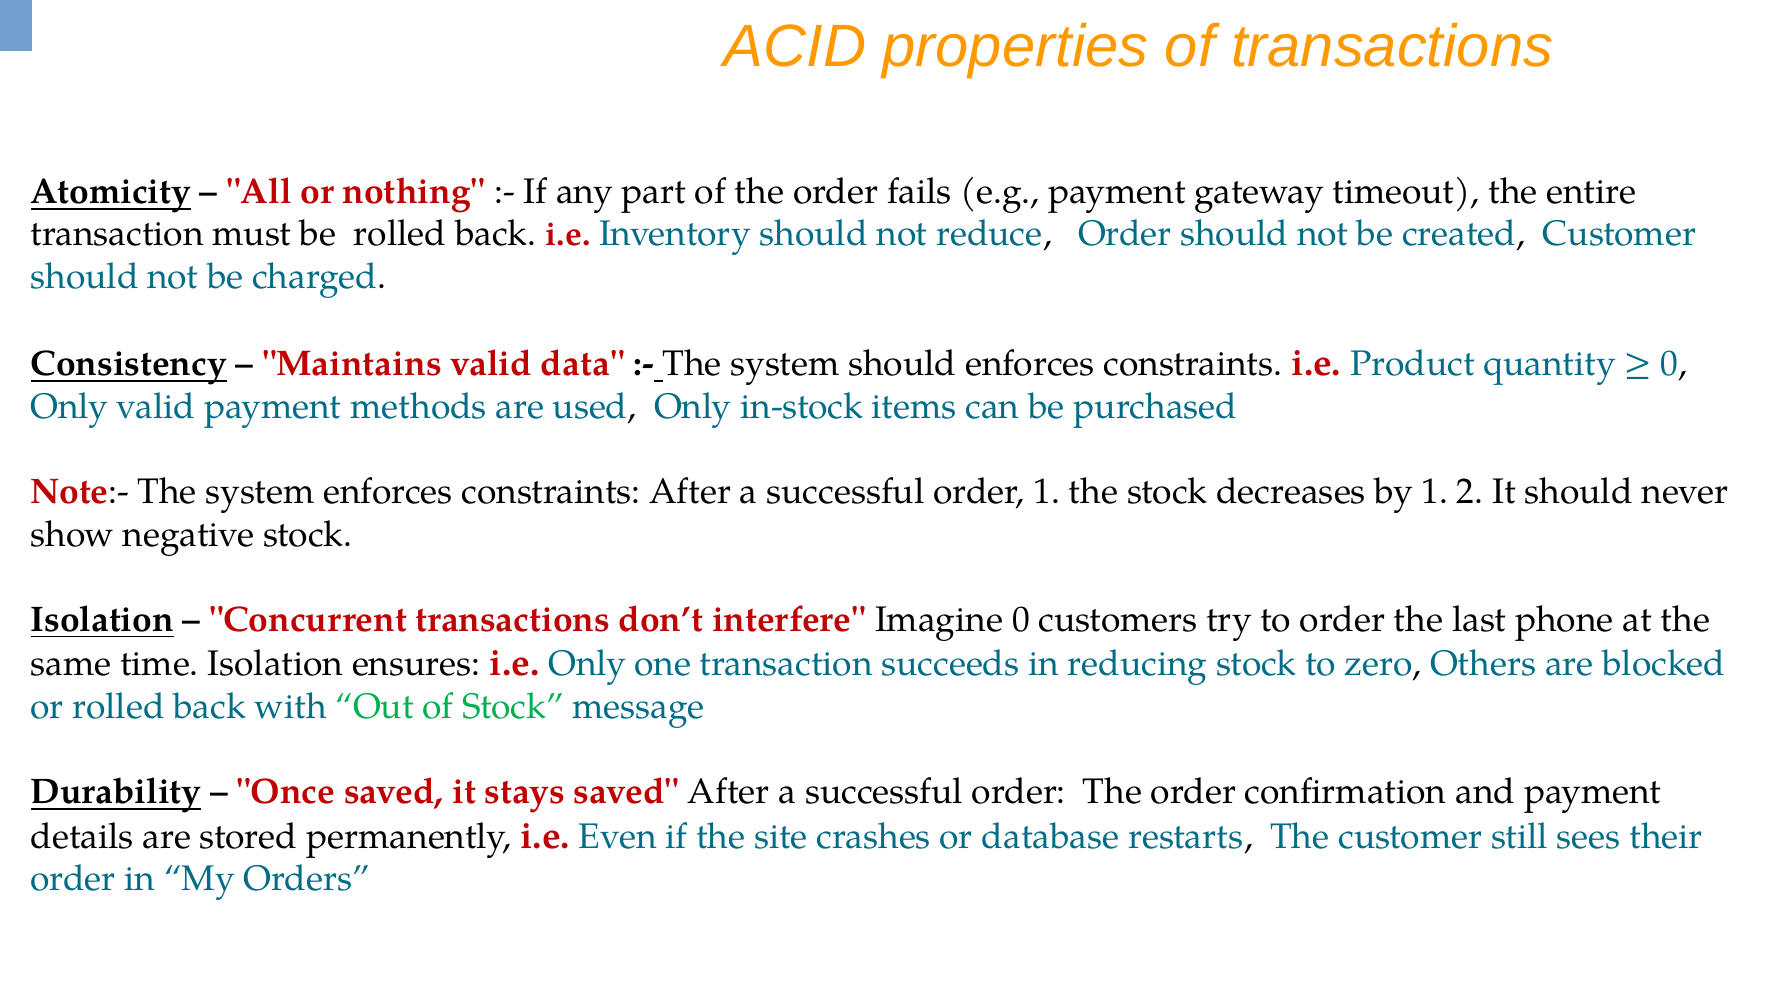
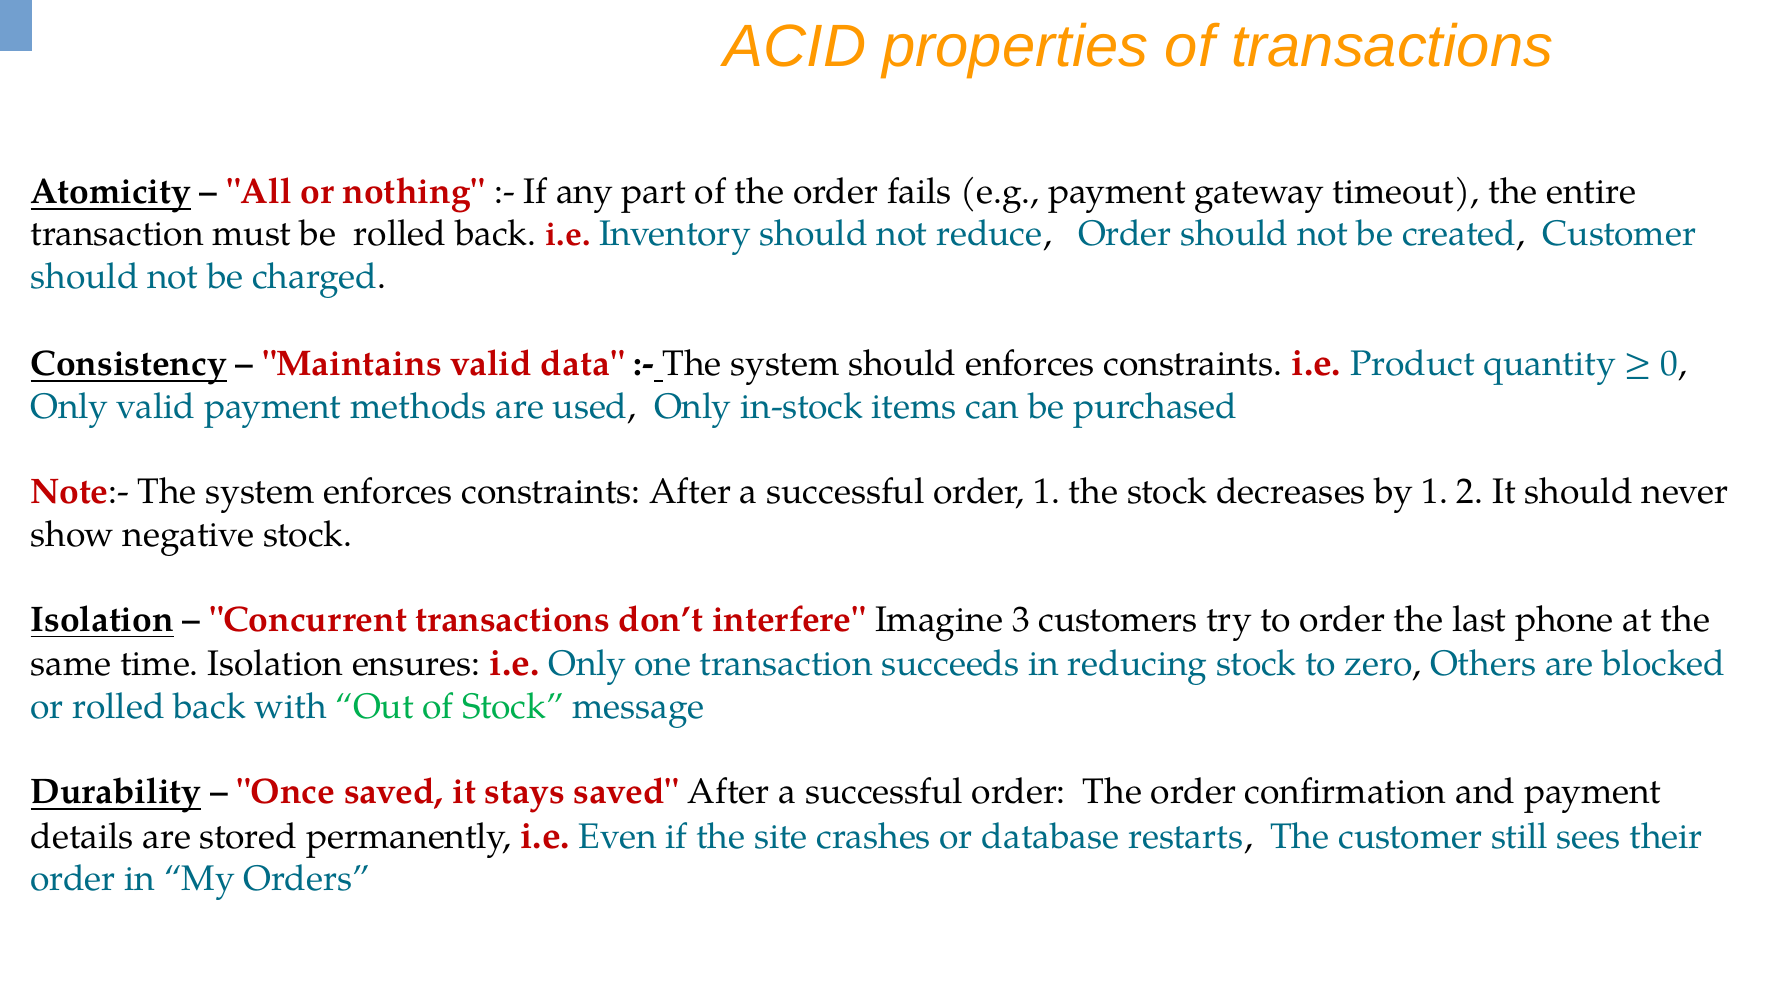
Imagine 0: 0 -> 3 (1021, 619)
